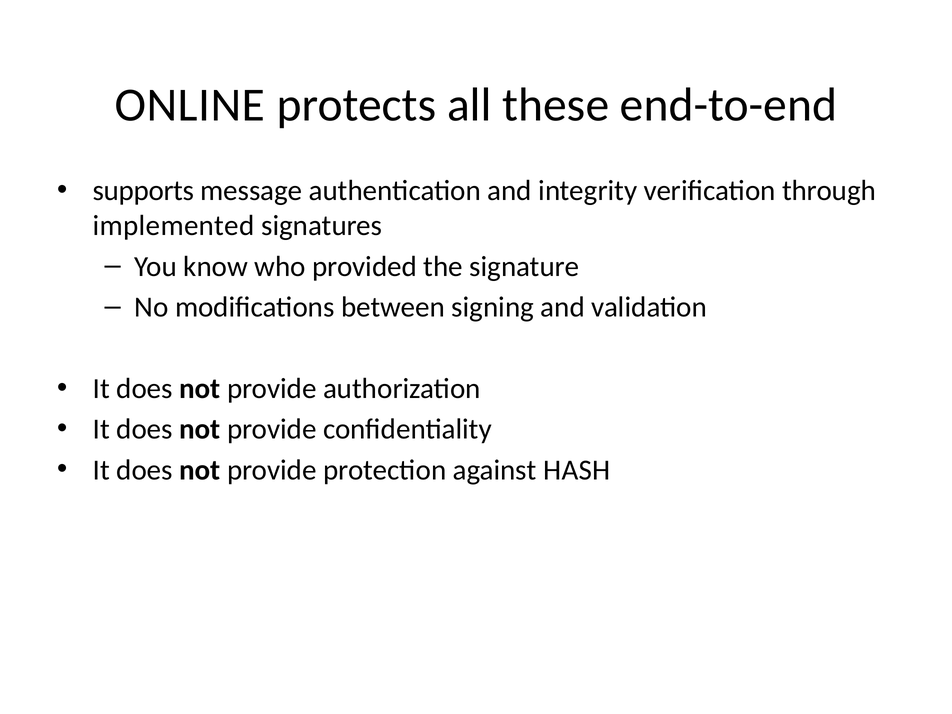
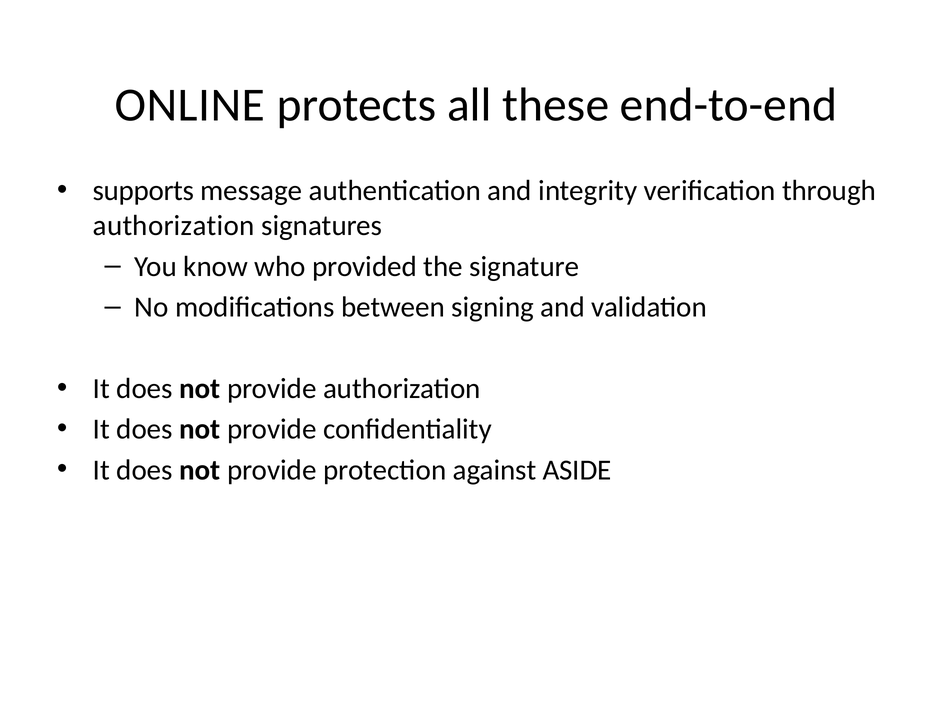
implemented: implemented -> authorization (174, 226)
HASH: HASH -> ASIDE (577, 470)
